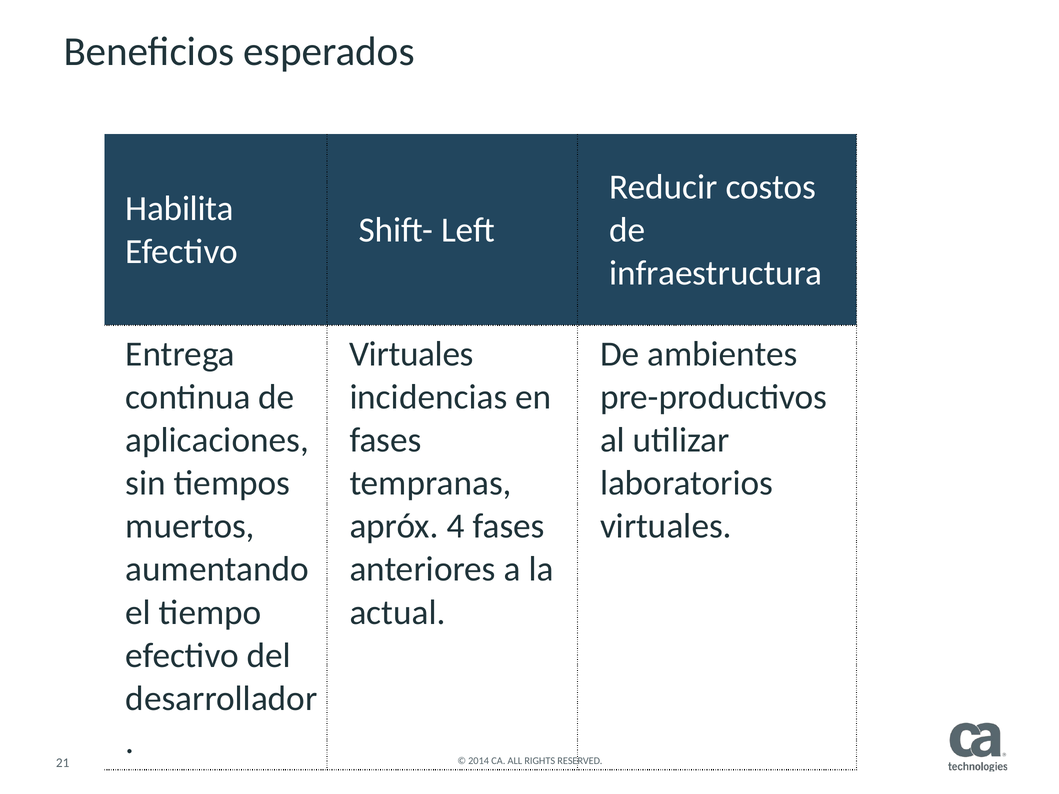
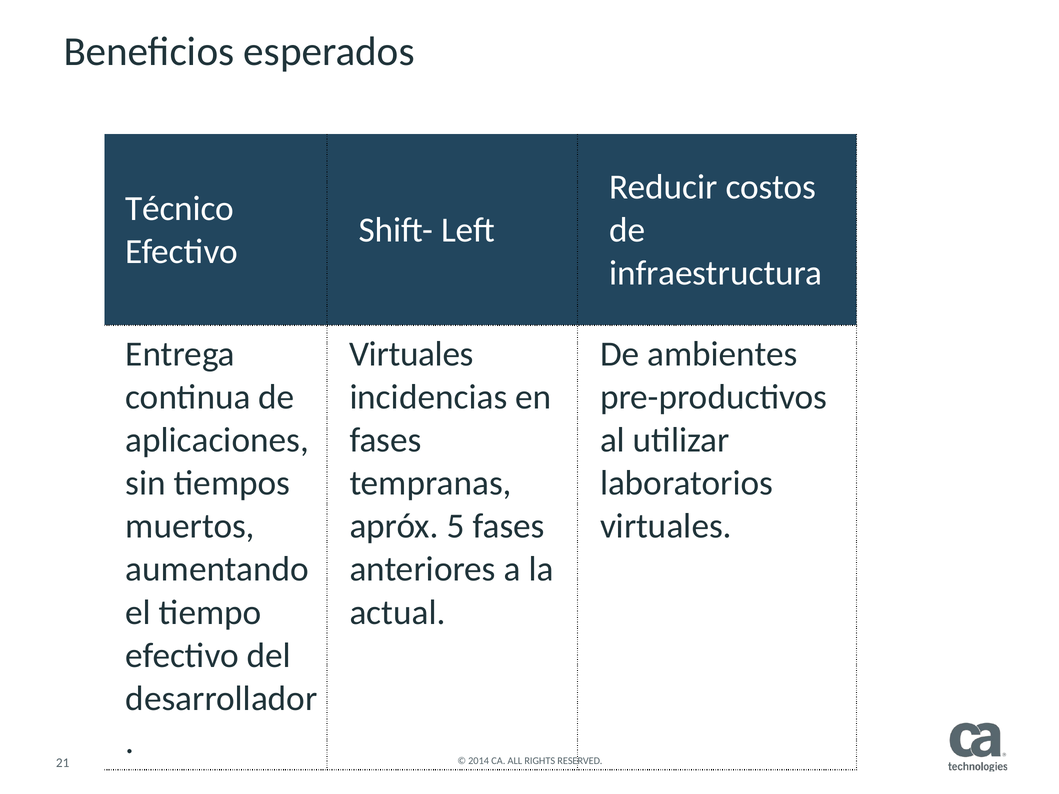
Habilita: Habilita -> Técnico (180, 209)
4: 4 -> 5 (456, 526)
